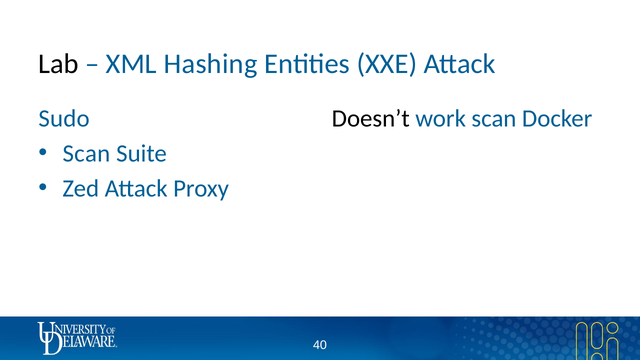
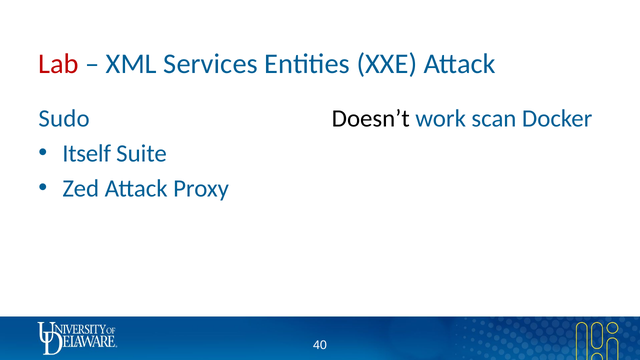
Lab colour: black -> red (59, 64)
Hashing: Hashing -> Services (211, 64)
Scan: Scan -> Itself (87, 153)
